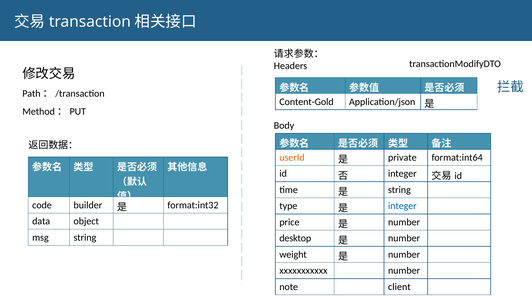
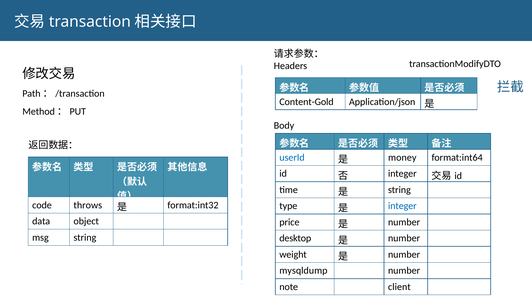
userId colour: orange -> blue (292, 158)
private: private -> money (402, 158)
builder: builder -> throws (88, 205)
xxxxxxxxxxx: xxxxxxxxxxx -> mysqldump (303, 271)
